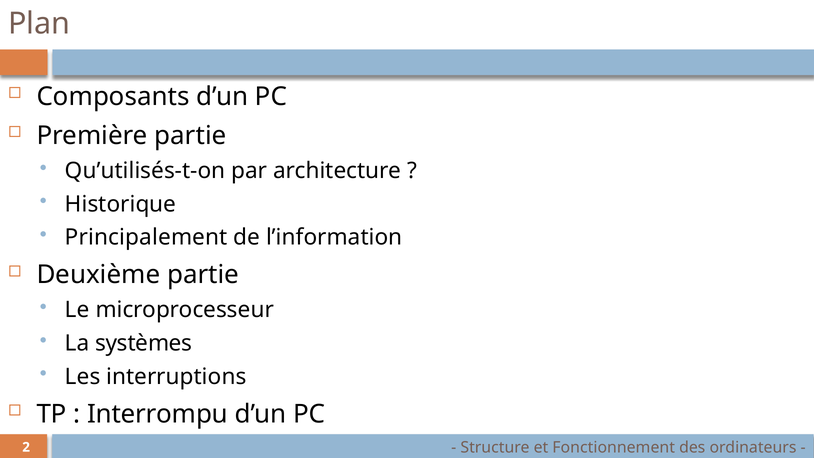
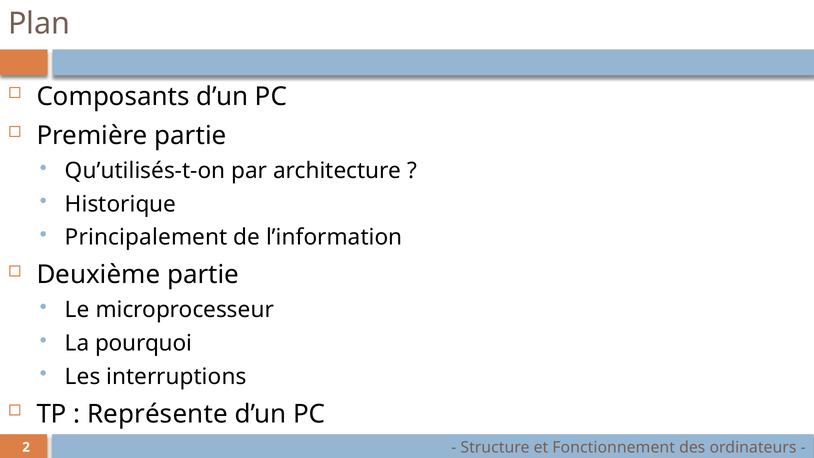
systèmes: systèmes -> pourquoi (144, 343)
Interrompu: Interrompu -> Représente (157, 414)
